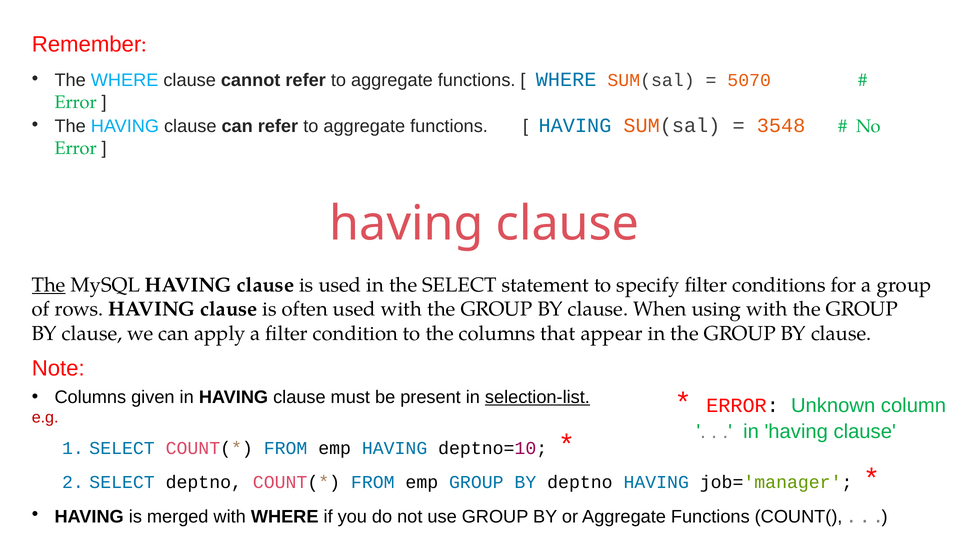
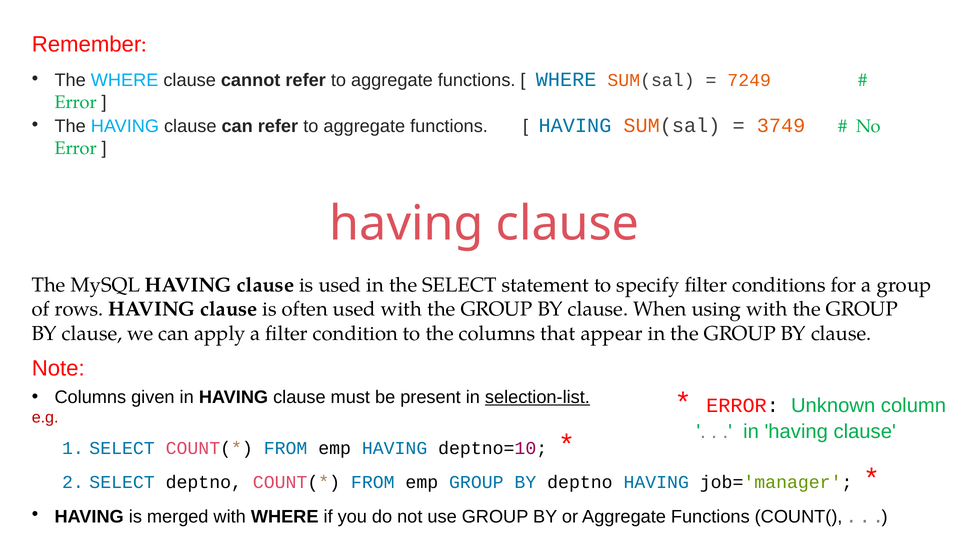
5070: 5070 -> 7249 (749, 80)
3548: 3548 -> 3749 (781, 125)
The underline: present -> none (49, 285)
